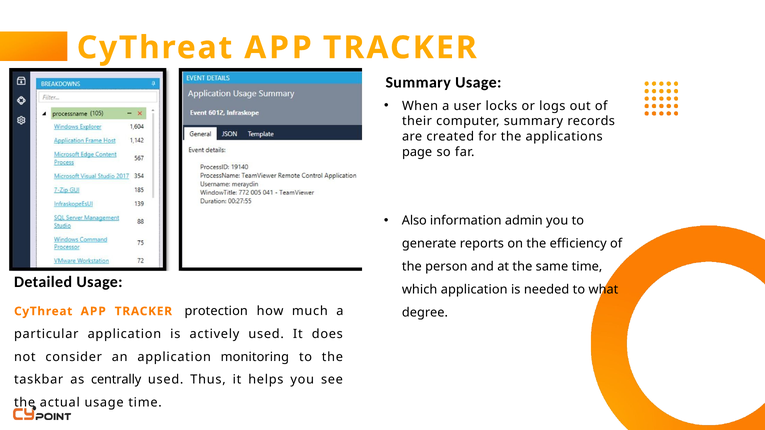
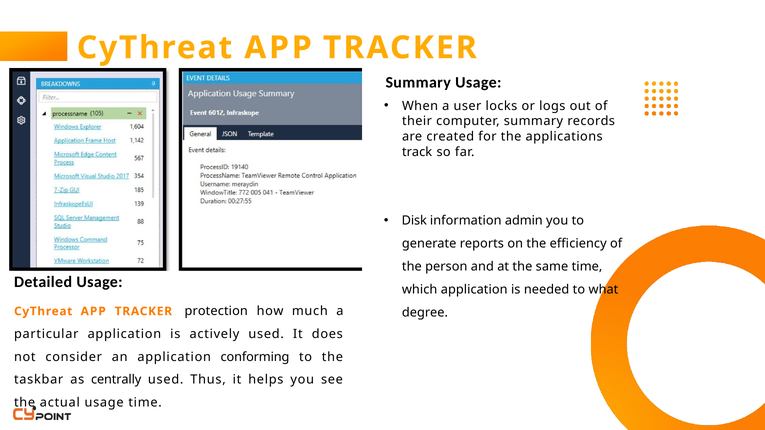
page: page -> track (417, 152)
Also: Also -> Disk (414, 221)
monitoring: monitoring -> conforming (255, 357)
